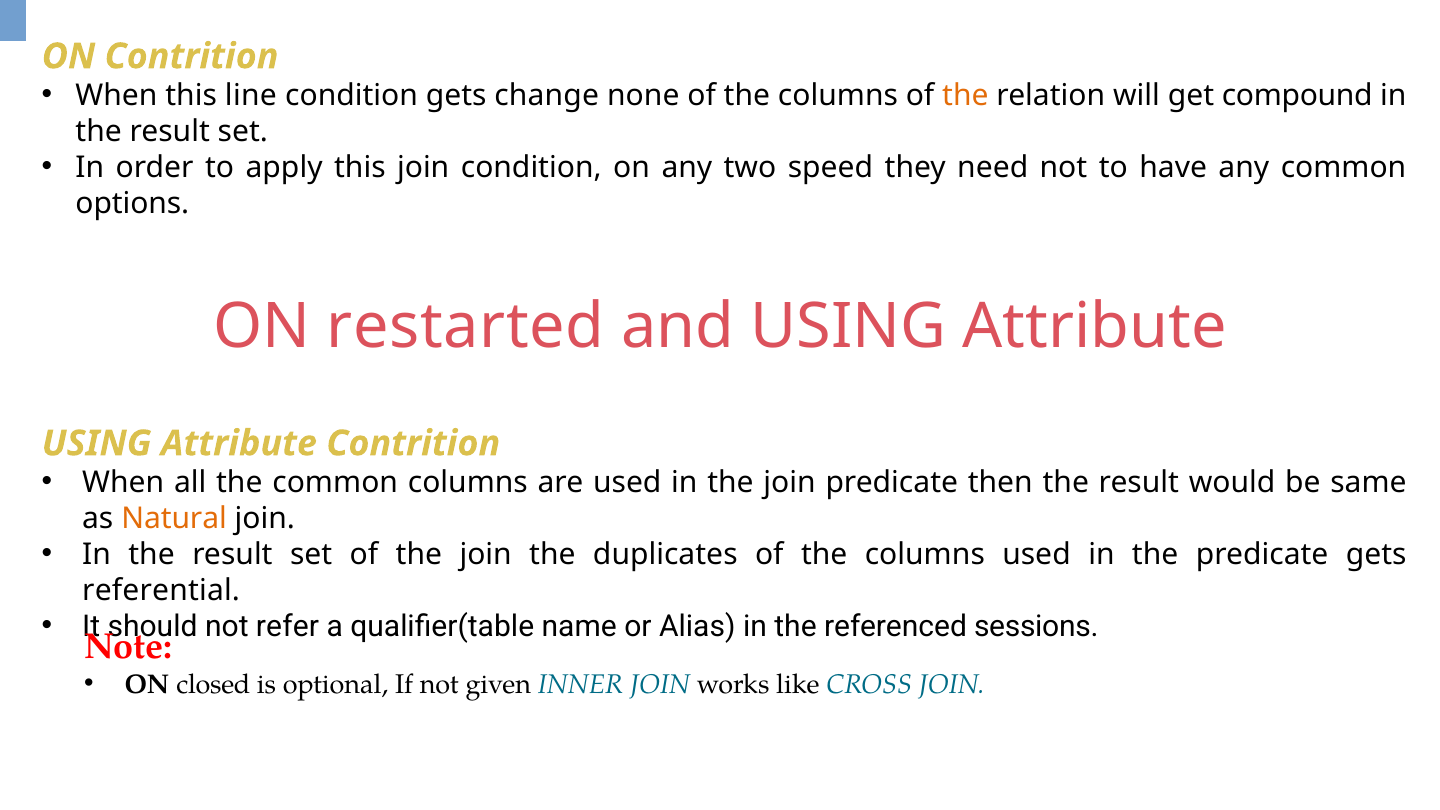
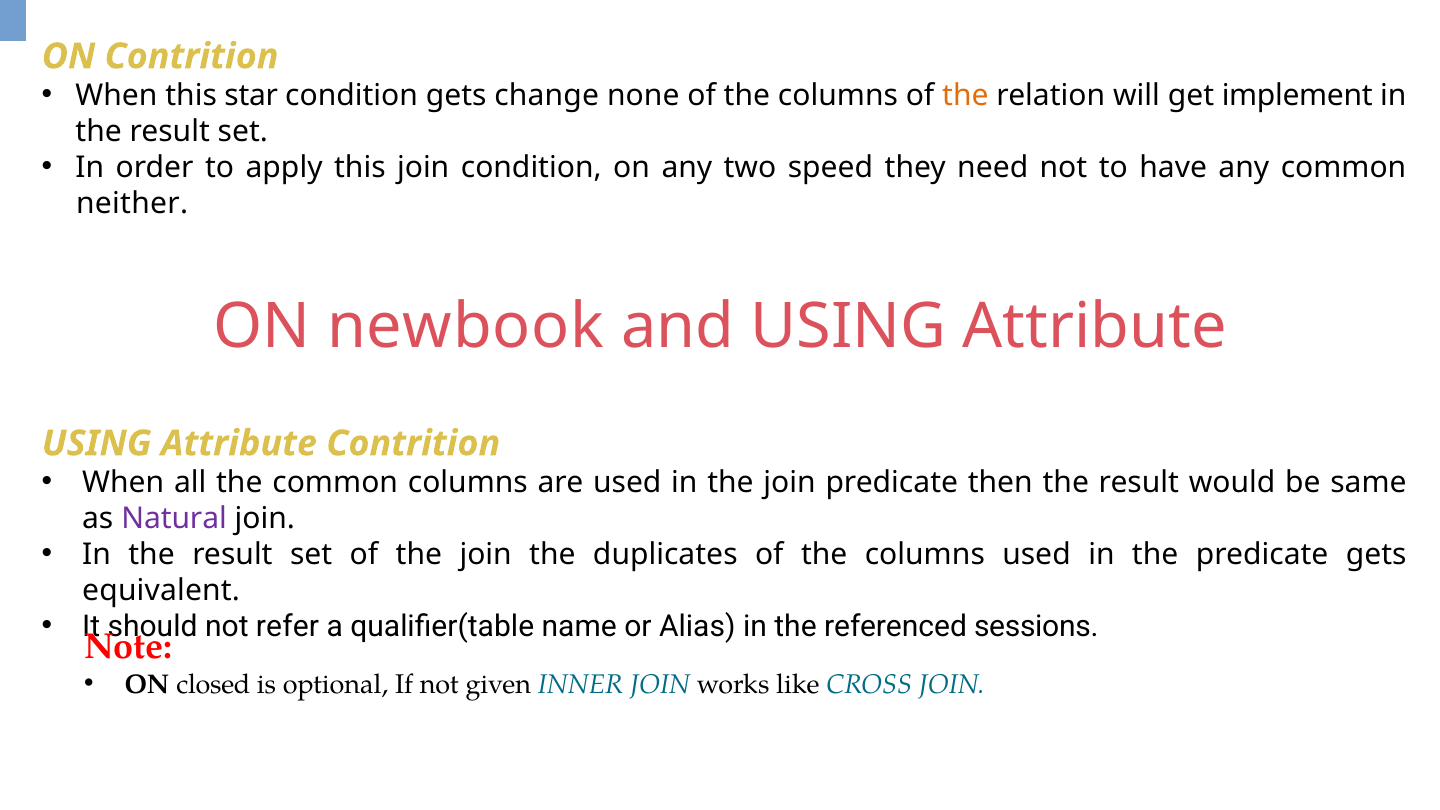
line: line -> star (251, 96)
compound: compound -> implement (1297, 96)
options: options -> neither (132, 204)
restarted: restarted -> newbook (465, 327)
Natural colour: orange -> purple (174, 519)
referential: referential -> equivalent (161, 591)
